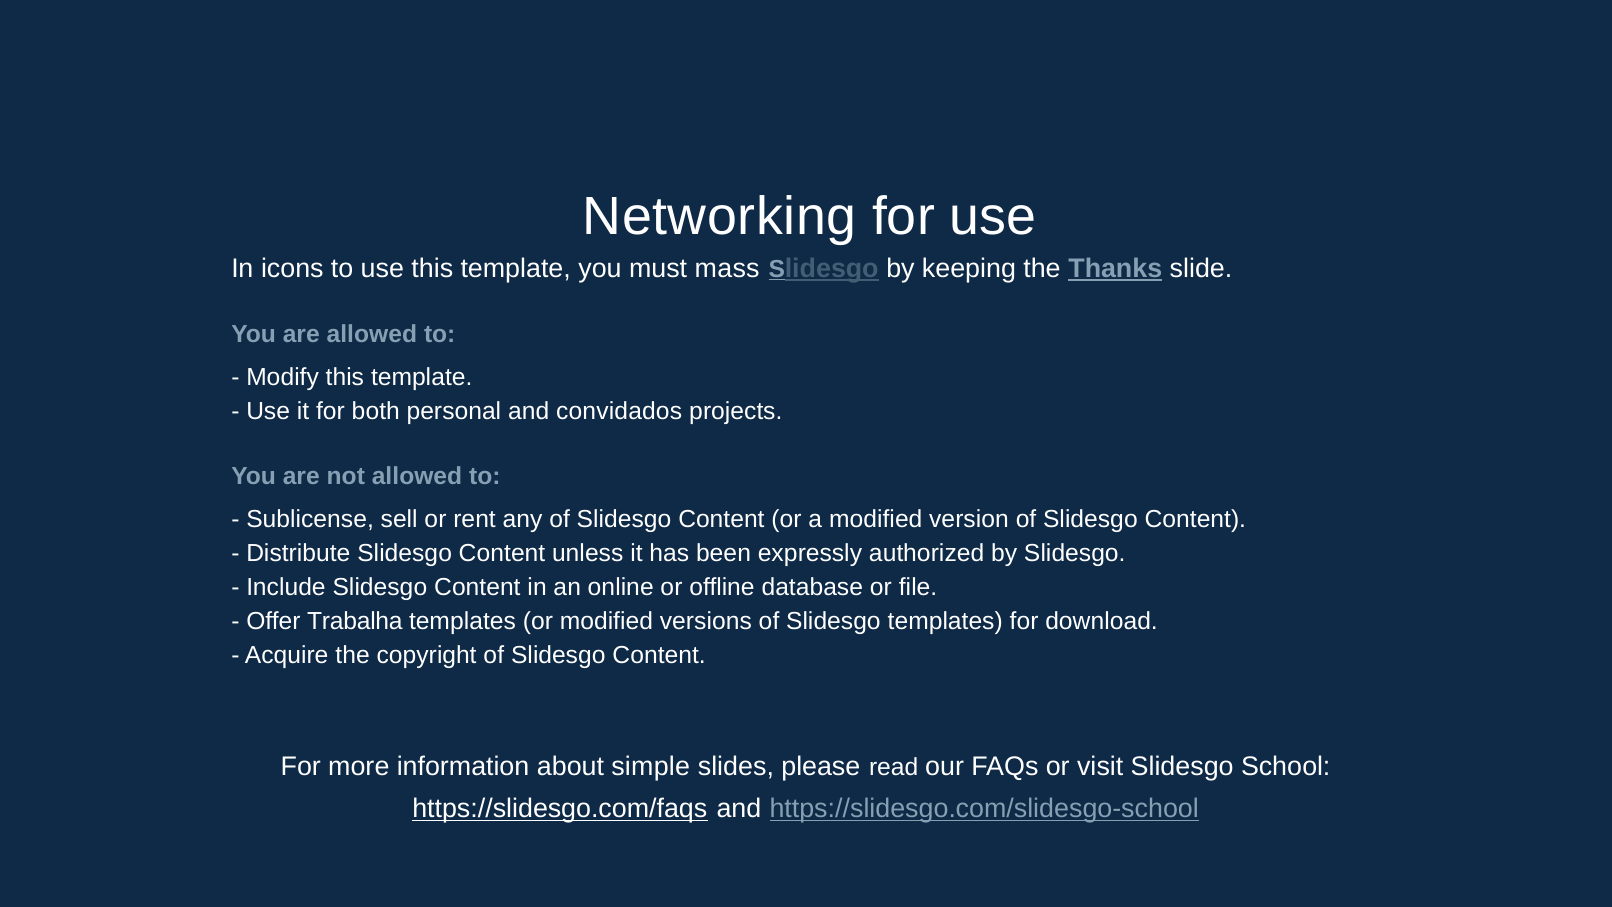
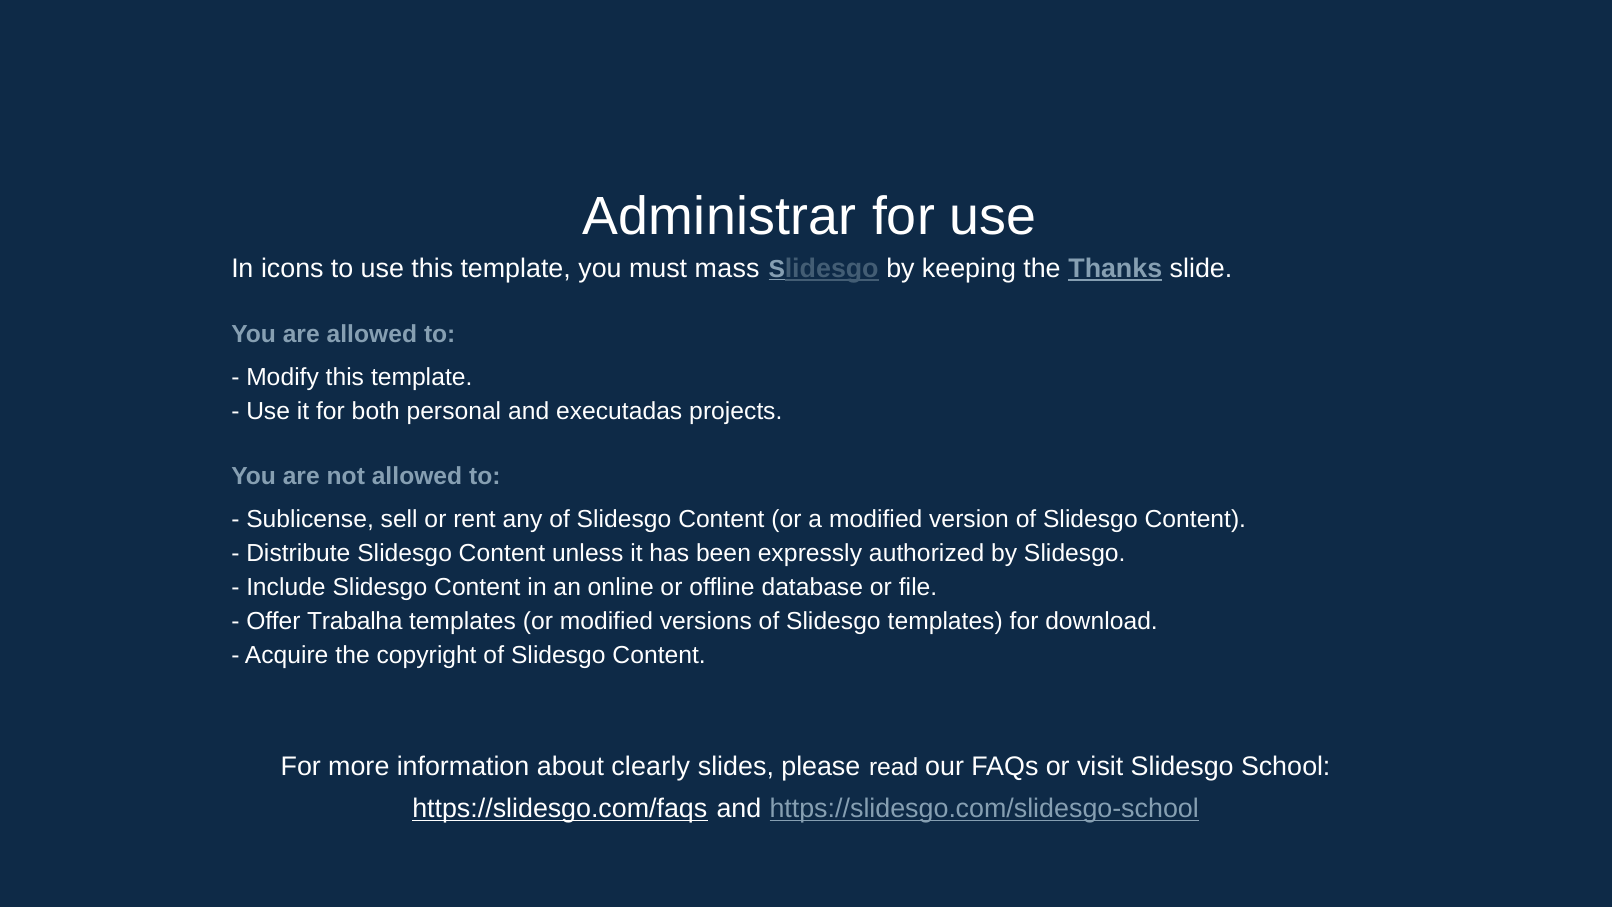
Networking: Networking -> Administrar (720, 217)
convidados: convidados -> executadas (619, 411)
simple: simple -> clearly (651, 766)
